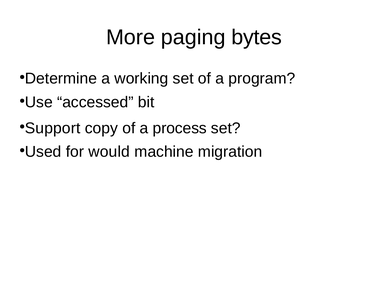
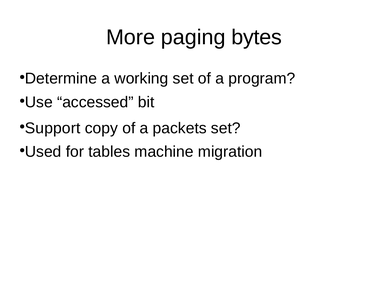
process: process -> packets (180, 128)
would: would -> tables (109, 152)
